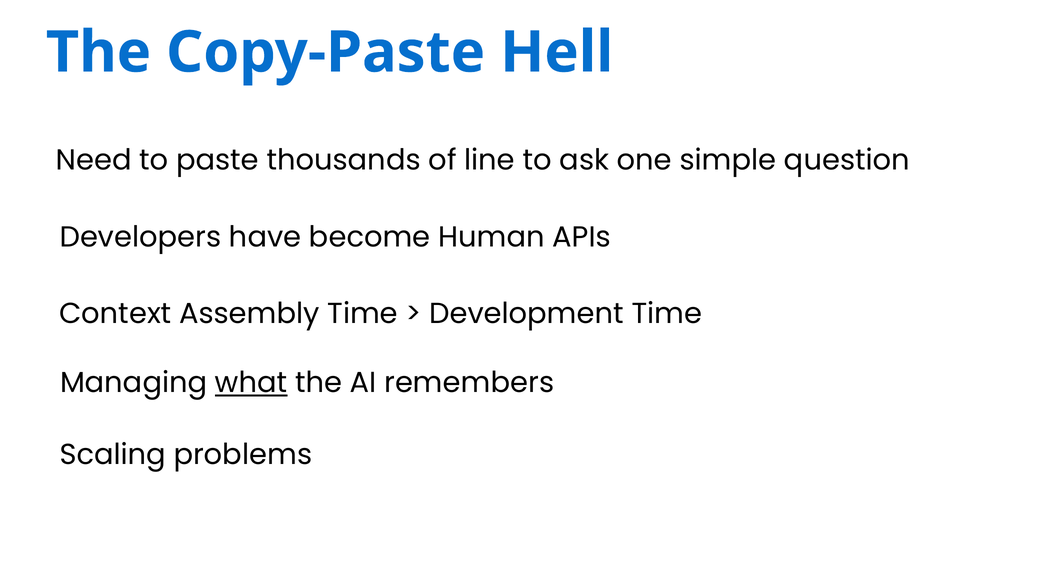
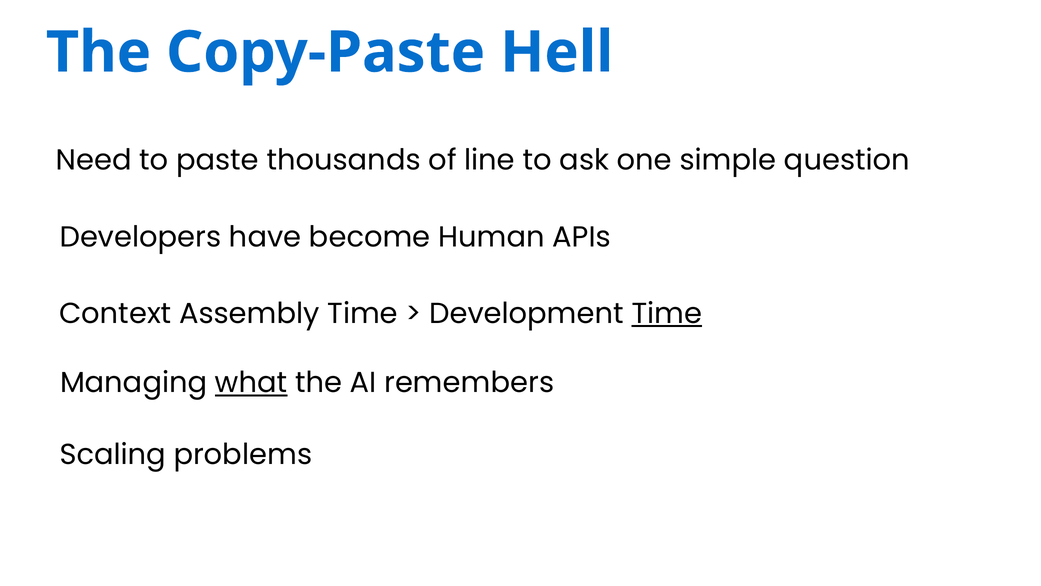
Time underline: none -> present (667, 313)
